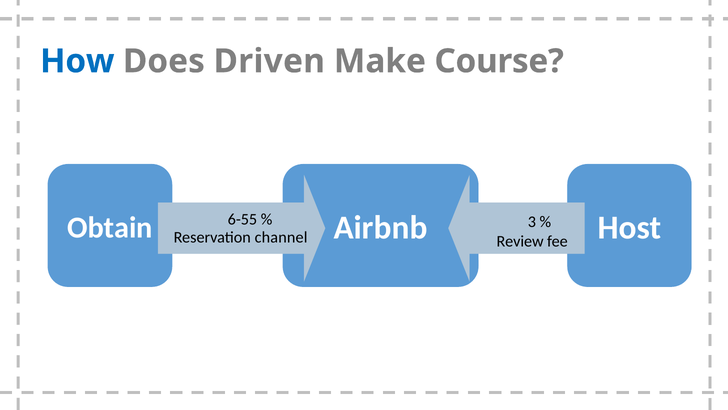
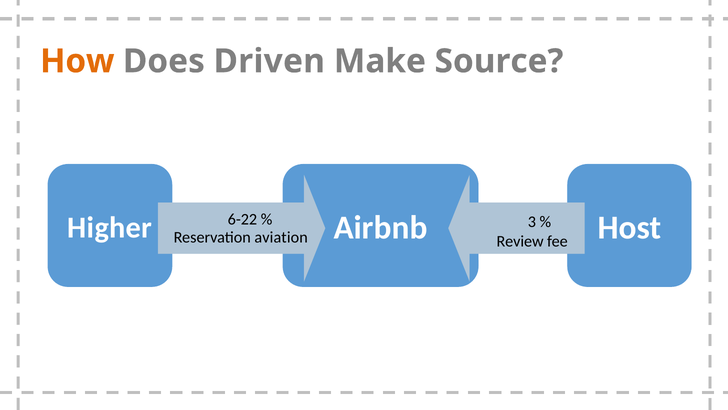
How colour: blue -> orange (77, 61)
Course: Course -> Source (499, 61)
6-55: 6-55 -> 6-22 (242, 219)
Obtain: Obtain -> Higher (110, 227)
channel: channel -> aviation (281, 237)
